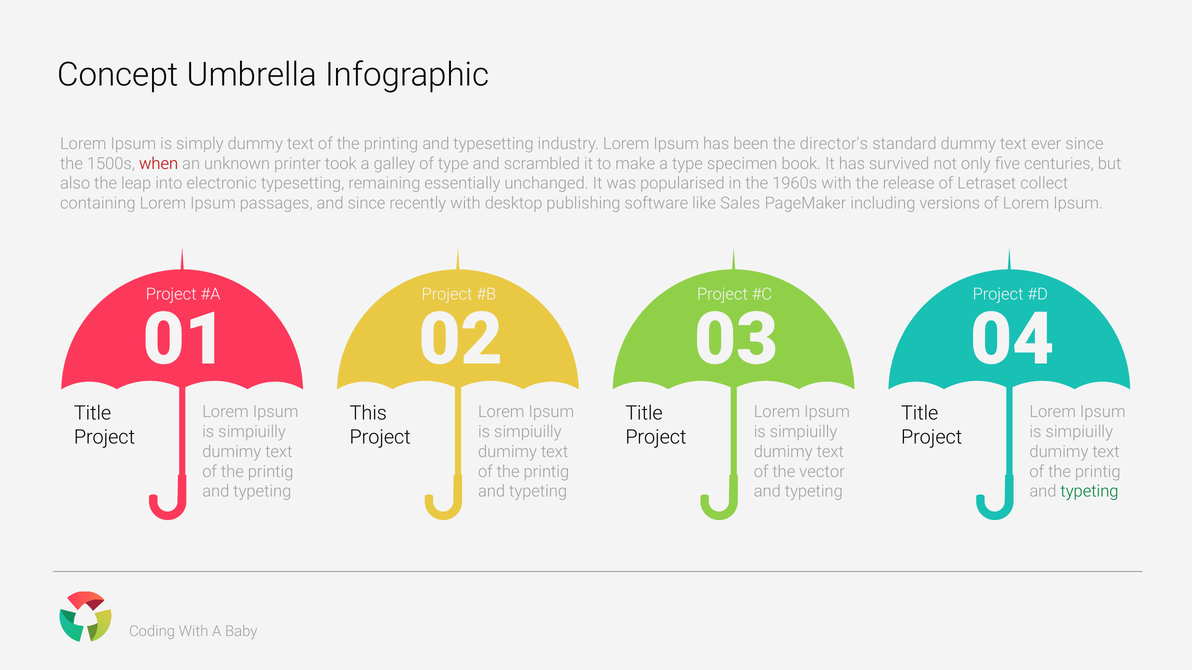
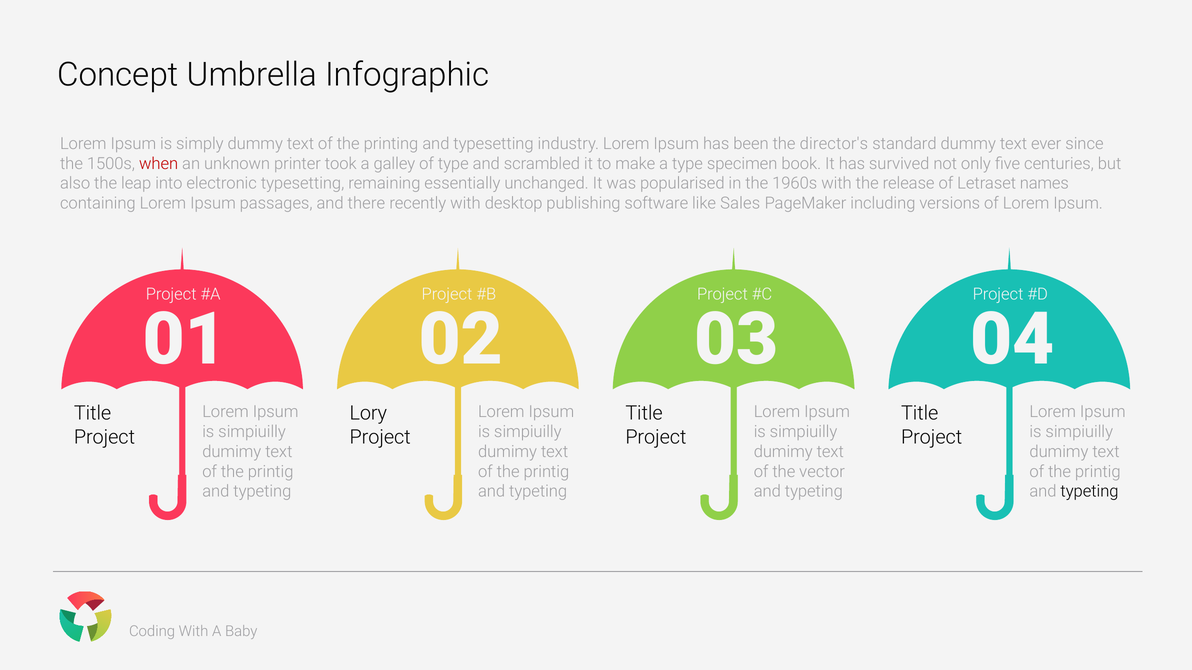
collect: collect -> names (1044, 184)
and since: since -> there (366, 204)
This: This -> Lory (368, 414)
typeting colour: green -> black (1090, 492)
